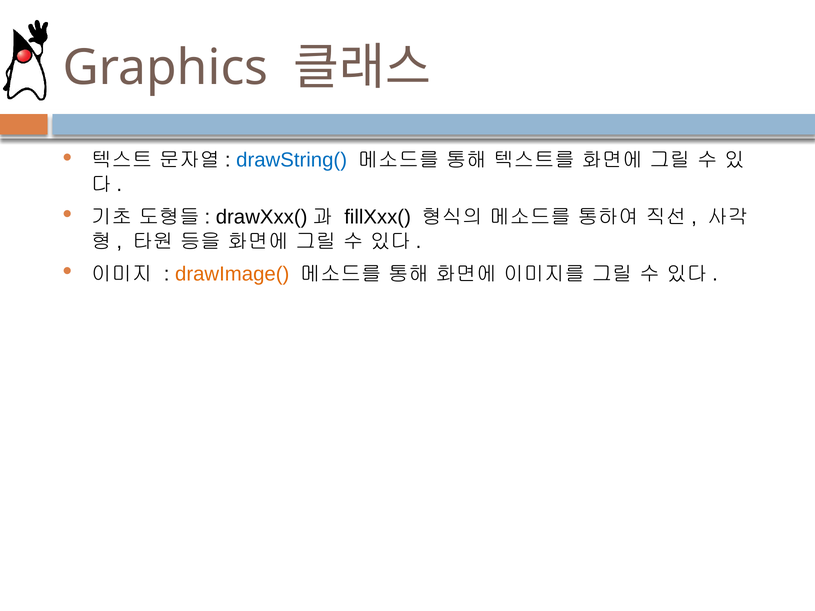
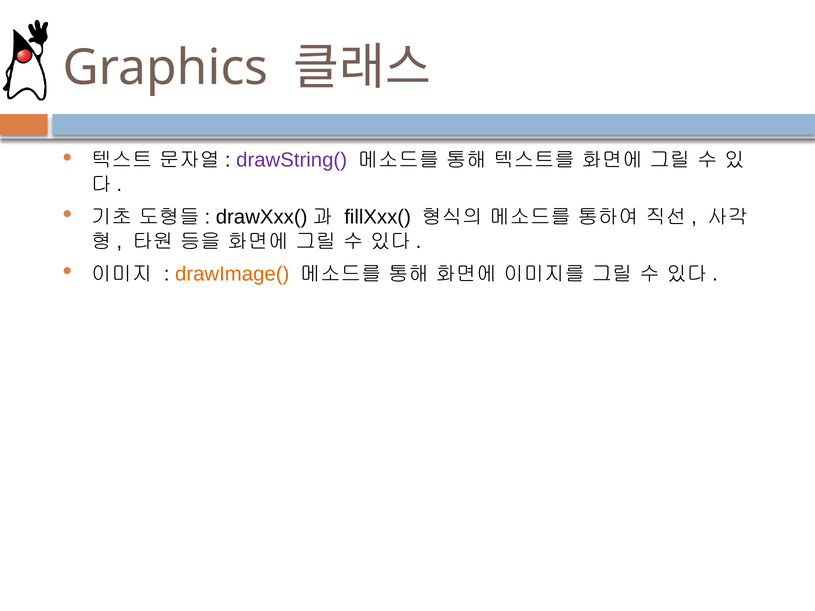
drawString( colour: blue -> purple (292, 160)
